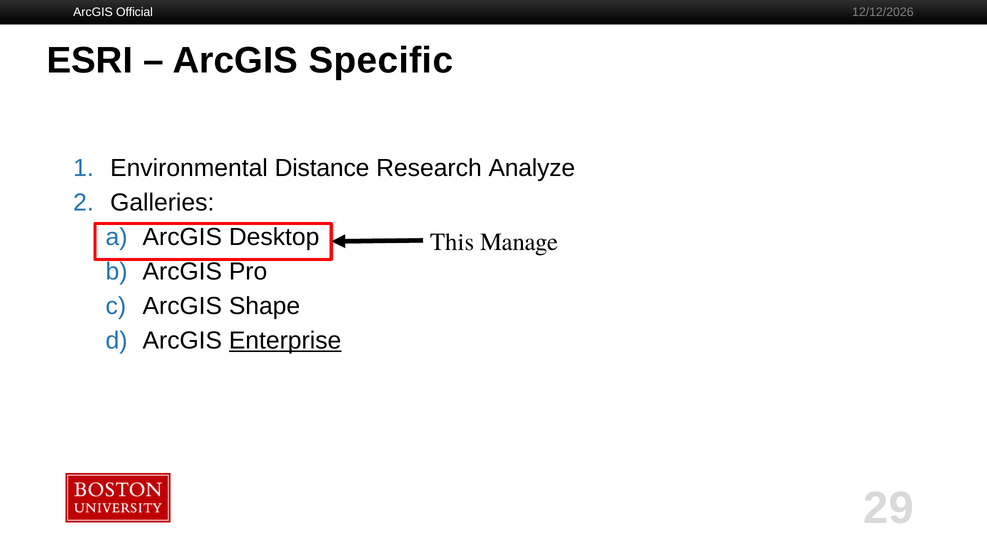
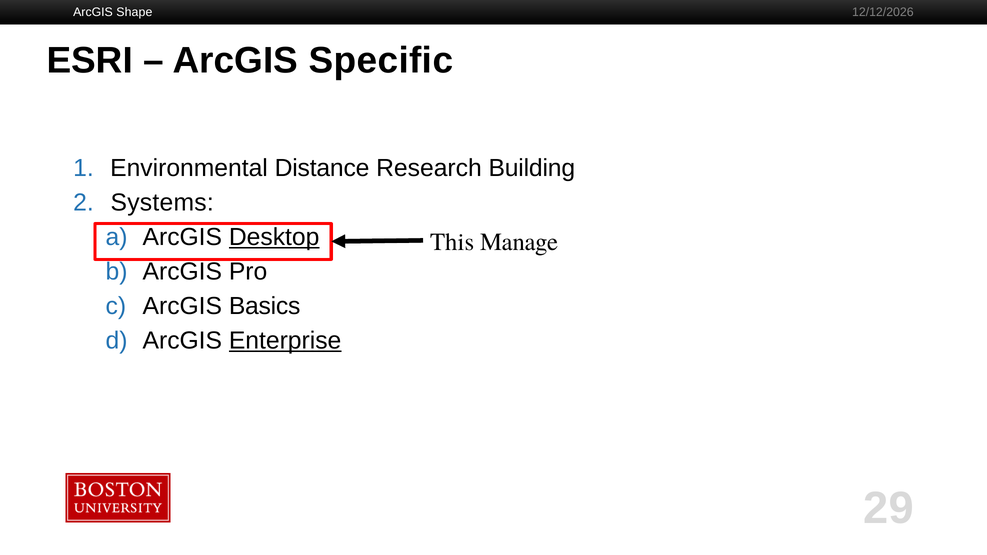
Official: Official -> Shape (134, 12)
Analyze: Analyze -> Building (532, 168)
Galleries: Galleries -> Systems (162, 203)
Desktop underline: none -> present (274, 237)
Shape: Shape -> Basics (265, 306)
